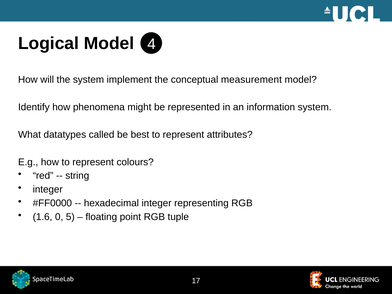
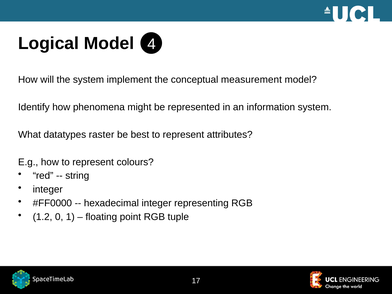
called: called -> raster (102, 135)
1.6: 1.6 -> 1.2 (43, 217)
5: 5 -> 1 (70, 217)
